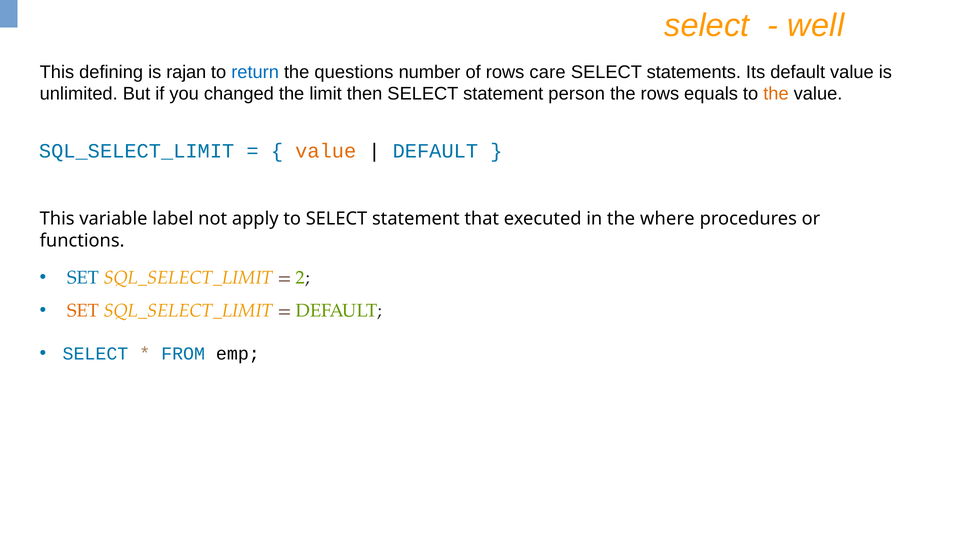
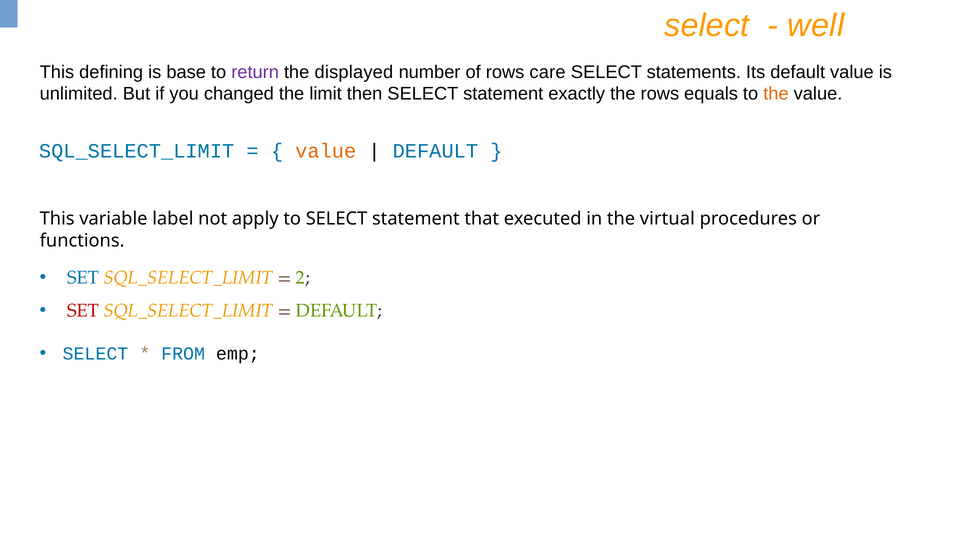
rajan: rajan -> base (186, 72)
return colour: blue -> purple (255, 72)
questions: questions -> displayed (354, 72)
person: person -> exactly (577, 94)
where: where -> virtual (667, 219)
SET colour: orange -> red (83, 311)
